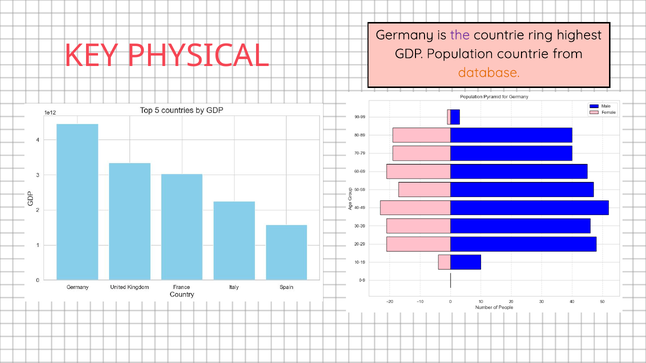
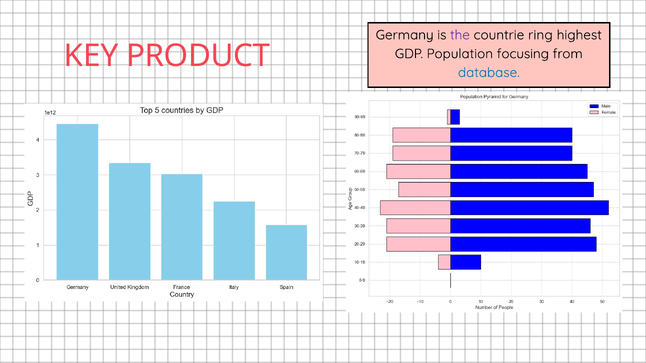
PHYSICAL: PHYSICAL -> PRODUCT (198, 56)
Population countrie: countrie -> focusing (523, 54)
database colour: orange -> blue (489, 73)
